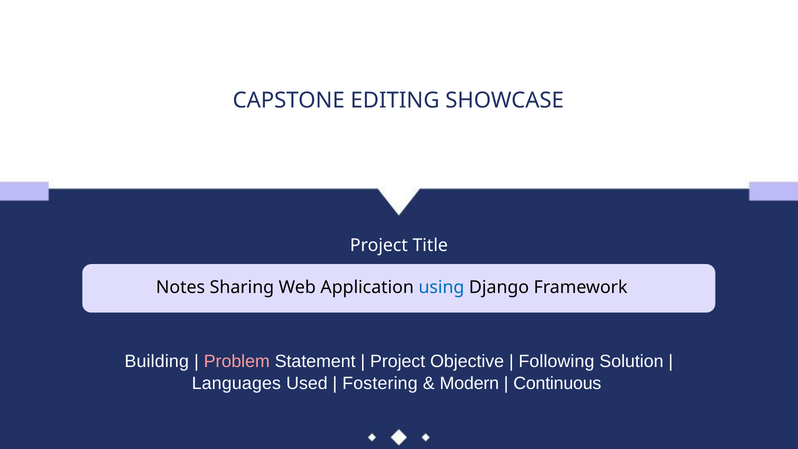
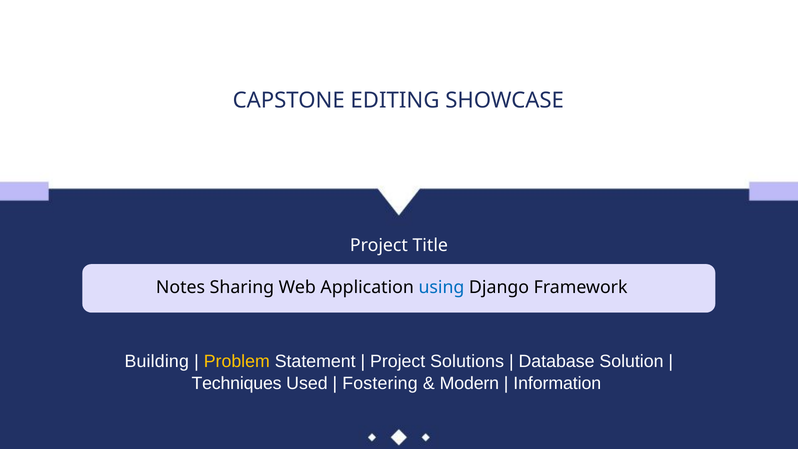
Problem colour: pink -> yellow (237, 361)
Objective: Objective -> Solutions (467, 361)
Following: Following -> Database (557, 361)
Languages: Languages -> Techniques (237, 383)
Continuous: Continuous -> Information (557, 383)
